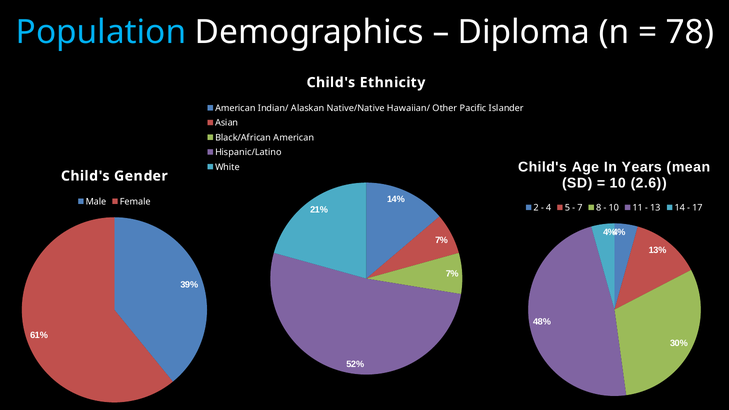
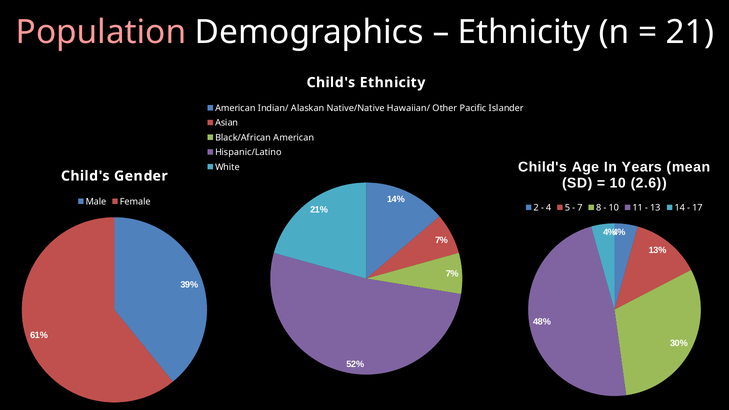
Population colour: light blue -> pink (101, 32)
Diploma: Diploma -> Ethnicity (524, 32)
78: 78 -> 21 (690, 32)
